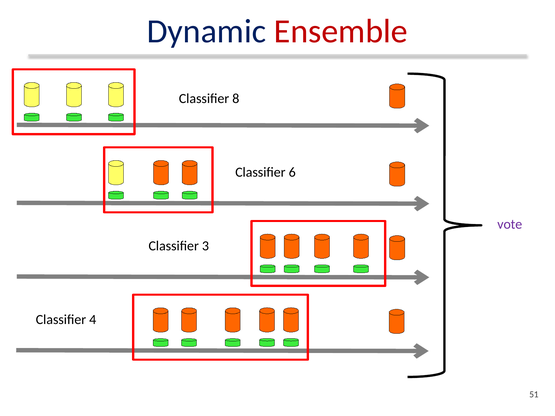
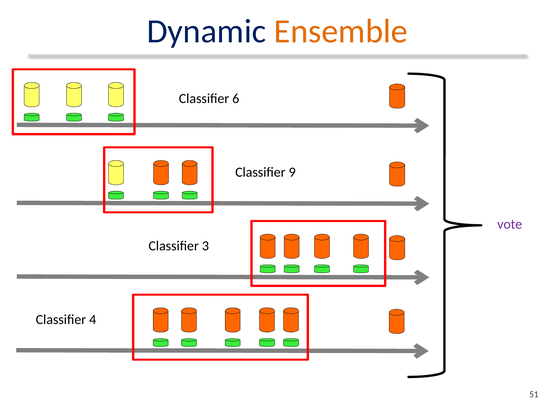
Ensemble colour: red -> orange (341, 31)
8: 8 -> 6 (236, 99)
6: 6 -> 9 (292, 172)
